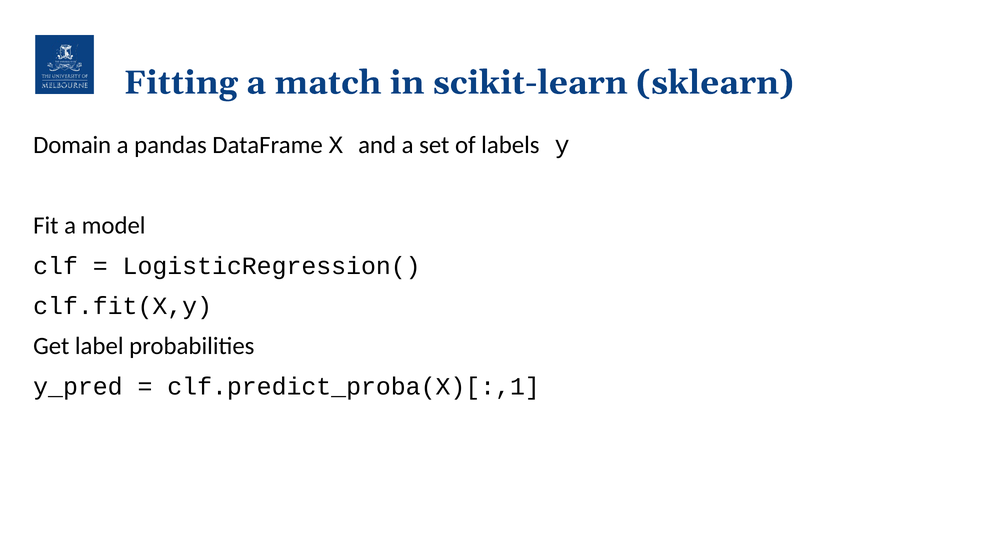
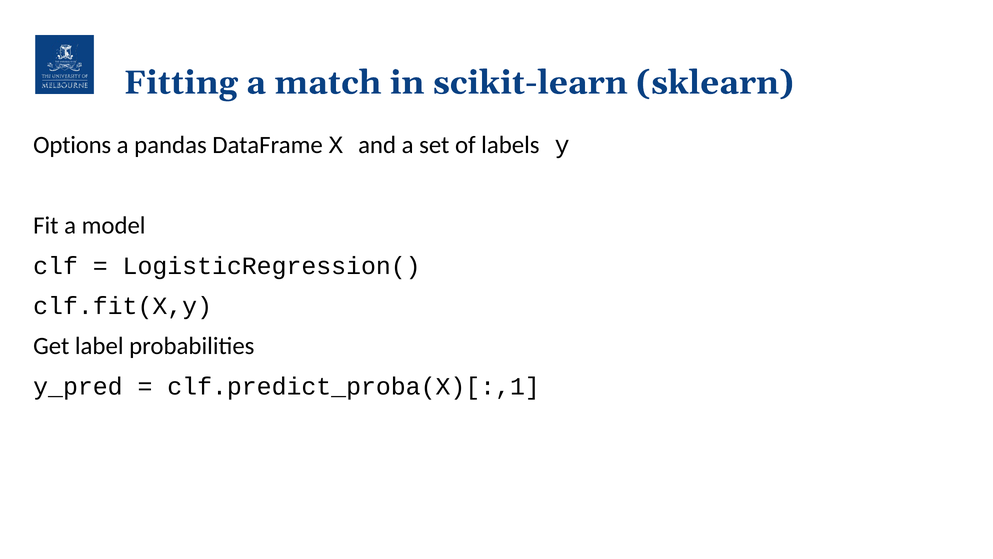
Domain: Domain -> Options (72, 145)
